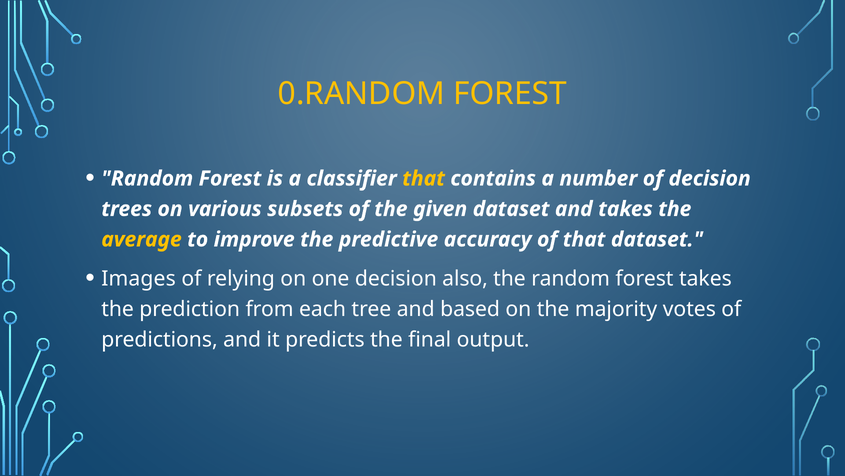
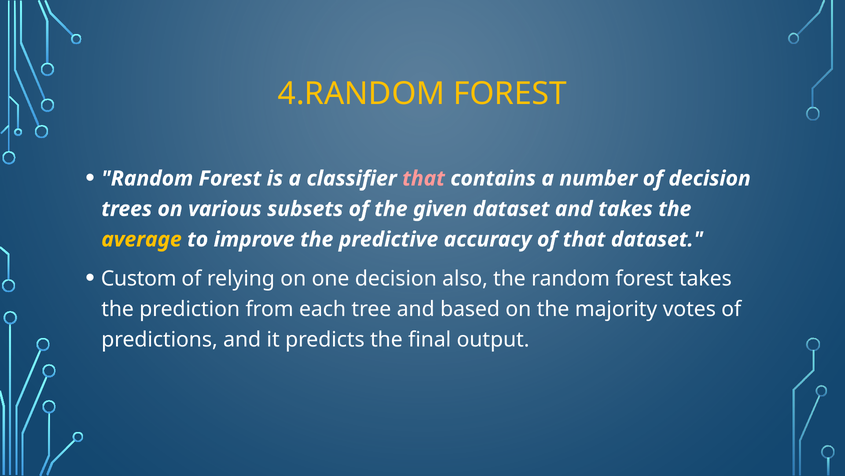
0.RANDOM: 0.RANDOM -> 4.RANDOM (361, 94)
that colour: yellow -> pink (424, 178)
Images: Images -> Custom (139, 278)
